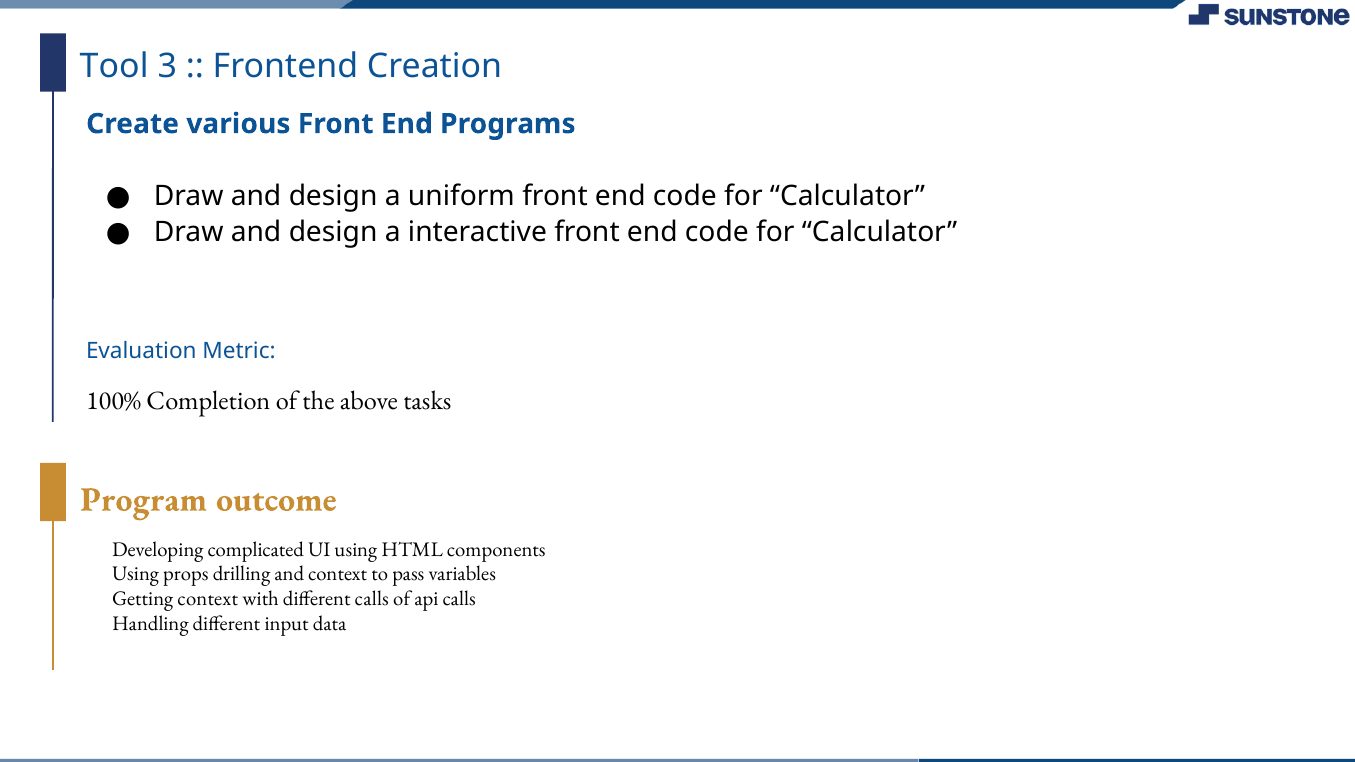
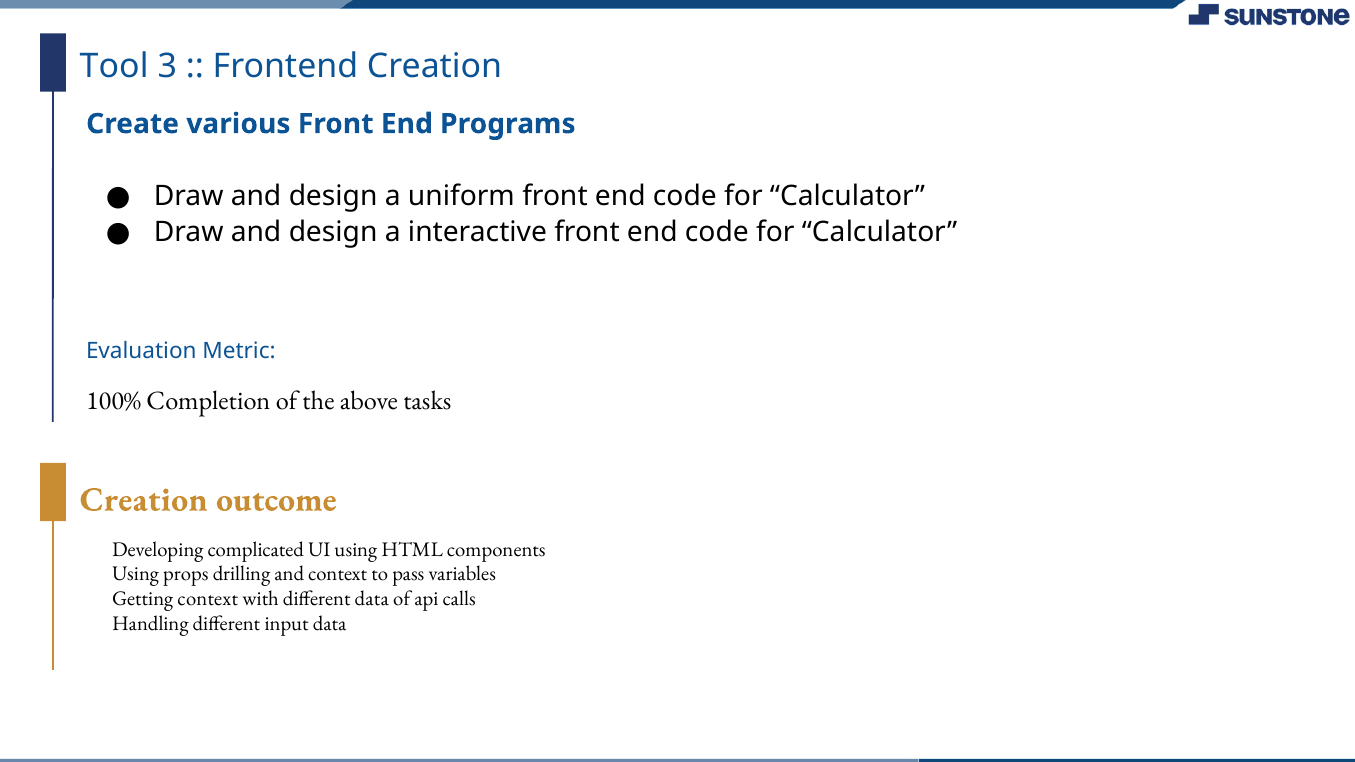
Program: Program -> Creation (144, 500)
different calls: calls -> data (372, 599)
